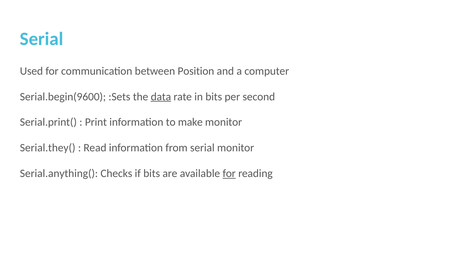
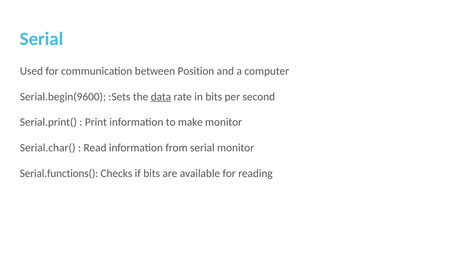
Serial.they(: Serial.they( -> Serial.char( (48, 148)
Serial.anything(: Serial.anything( -> Serial.functions( (59, 173)
for underline: present -> none (229, 173)
